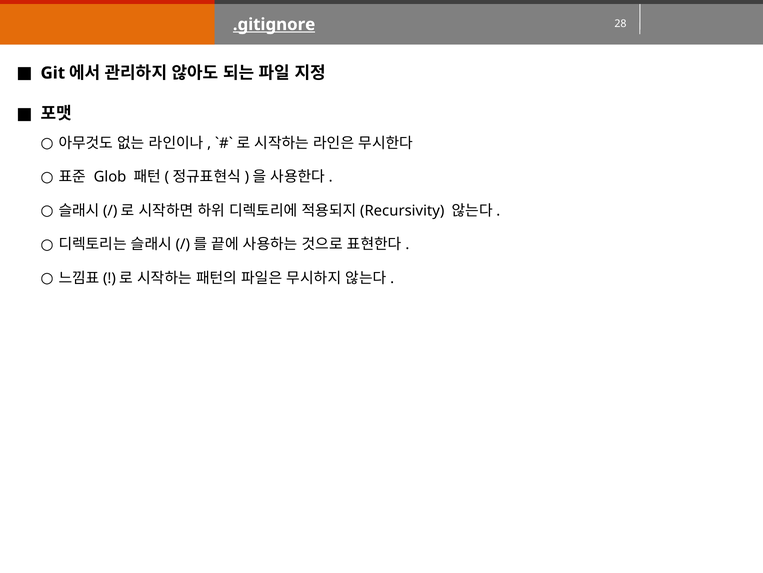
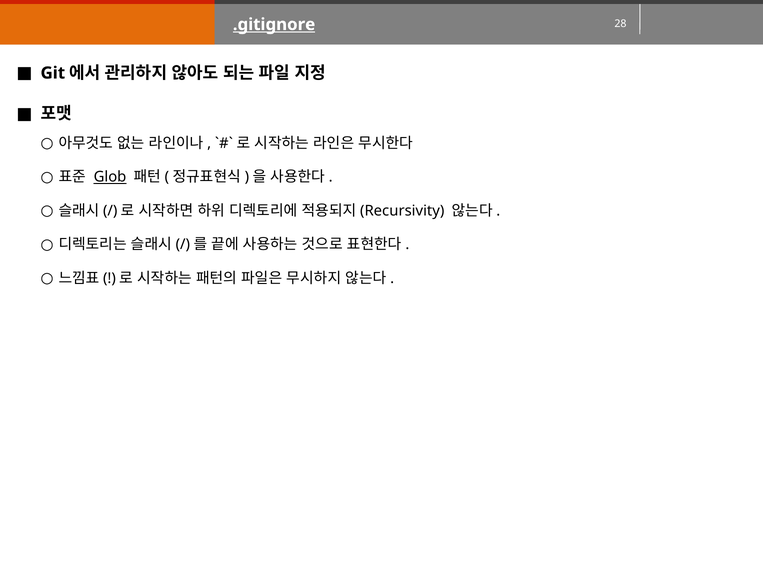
Glob underline: none -> present (110, 177)
